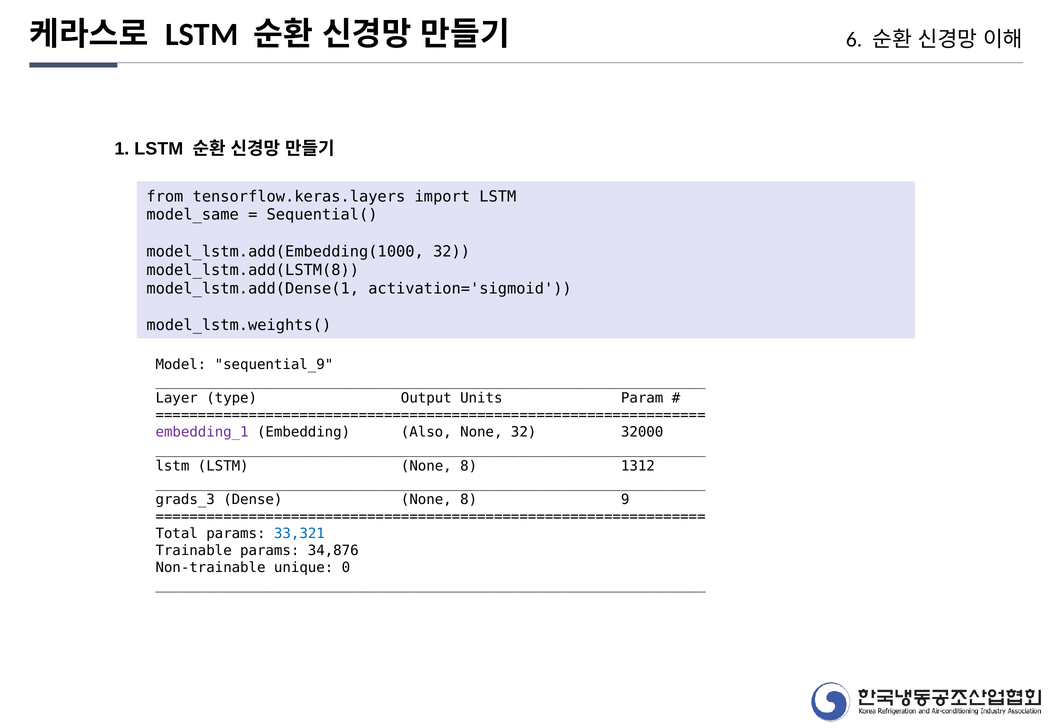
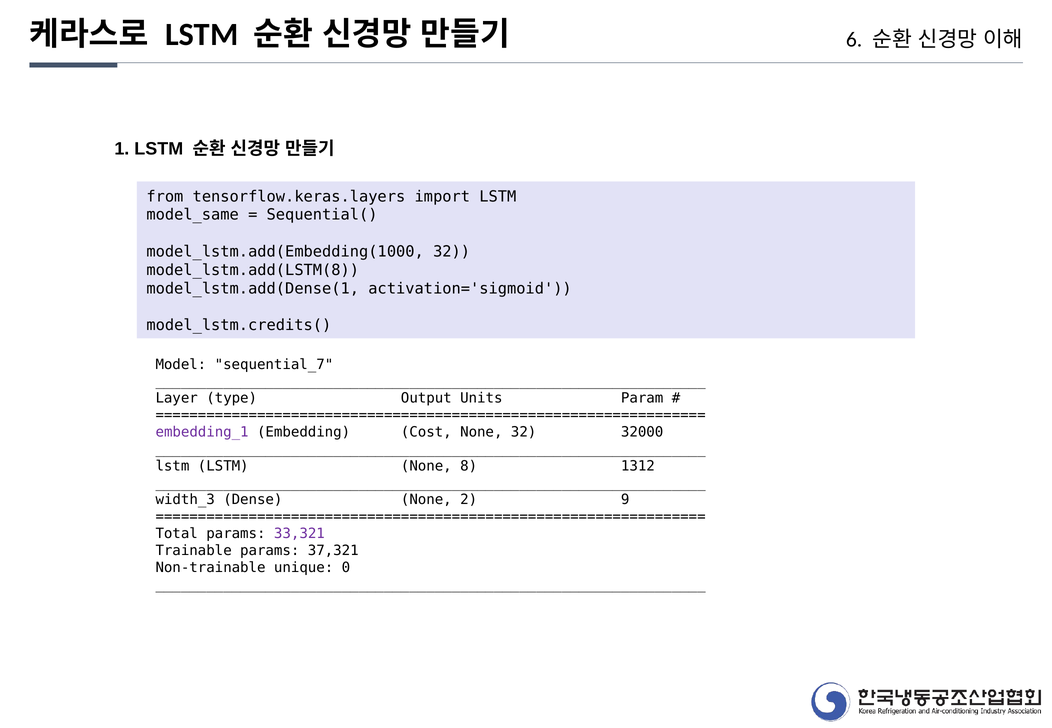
model_lstm.weights(: model_lstm.weights( -> model_lstm.credits( (239, 326)
sequential_9: sequential_9 -> sequential_7 (274, 364)
Also: Also -> Cost (426, 432)
grads_3: grads_3 -> width_3 (185, 500)
Dense None 8: 8 -> 2 (469, 500)
33,321 colour: blue -> purple (299, 534)
34,876: 34,876 -> 37,321 (333, 551)
